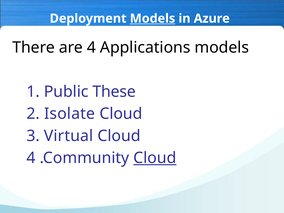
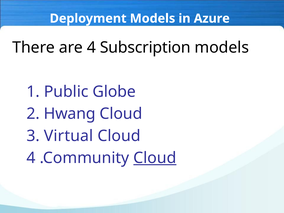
Models underline: present -> none (153, 18)
Applications: Applications -> Subscription (145, 47)
These: These -> Globe (114, 92)
Isolate: Isolate -> Hwang (70, 114)
